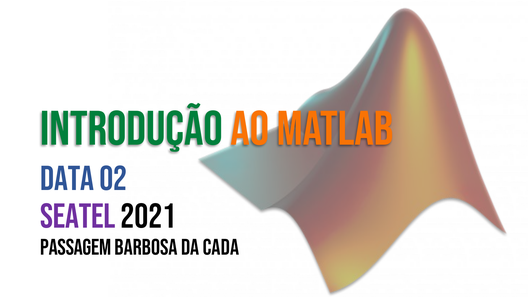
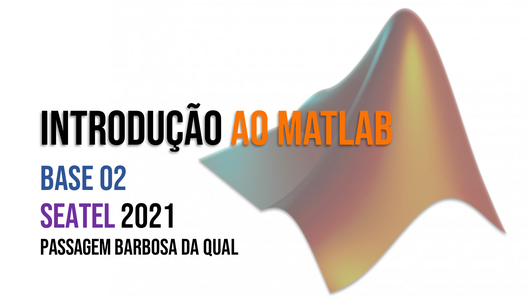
Introdução colour: green -> black (132, 129)
Data: Data -> Base (67, 179)
cada: cada -> qual (221, 247)
